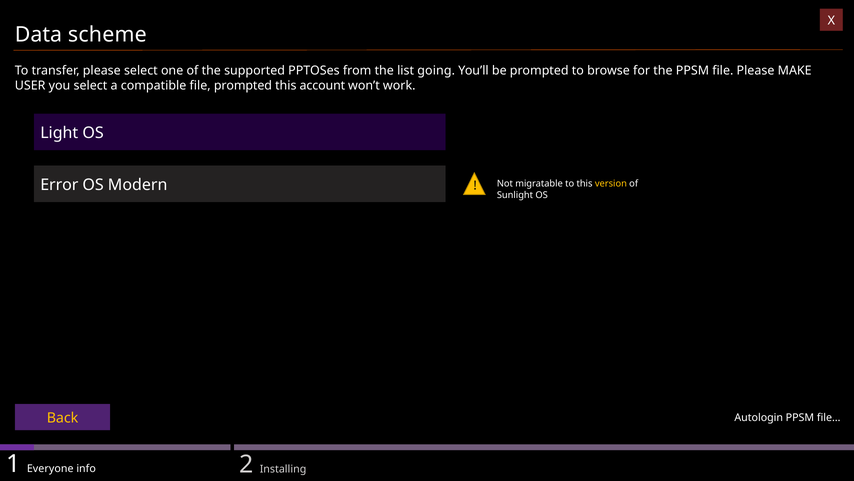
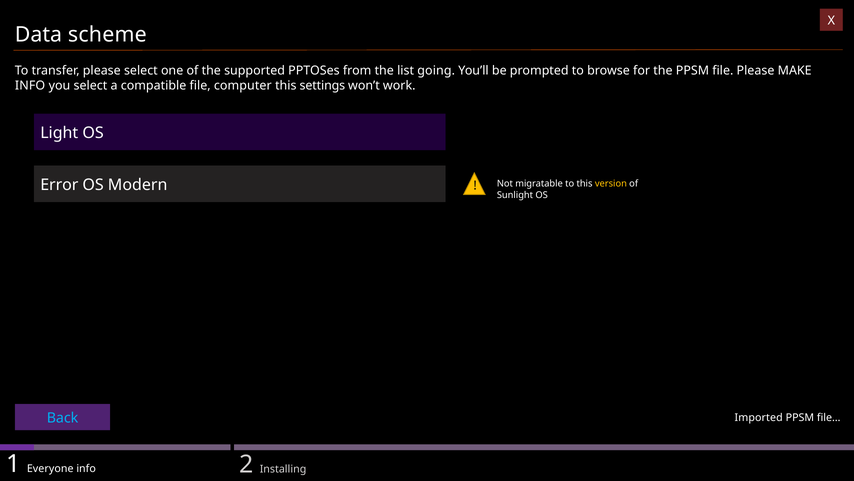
USER: USER -> INFO (30, 86)
file prompted: prompted -> computer (243, 86)
account: account -> settings (322, 86)
Back colour: yellow -> light blue (63, 418)
Autologin: Autologin -> Imported (759, 417)
